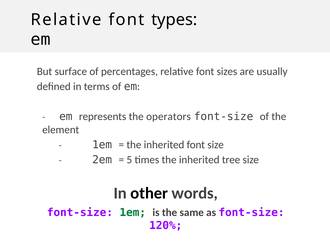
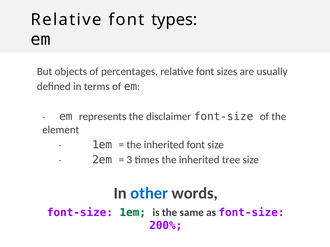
surface: surface -> objects (71, 72)
operators: operators -> disclaimer (169, 117)
5: 5 -> 3 (129, 160)
other colour: black -> blue (149, 194)
120%: 120% -> 200% (166, 226)
